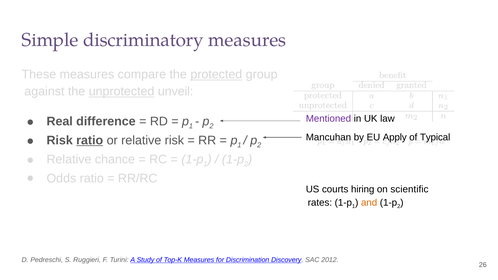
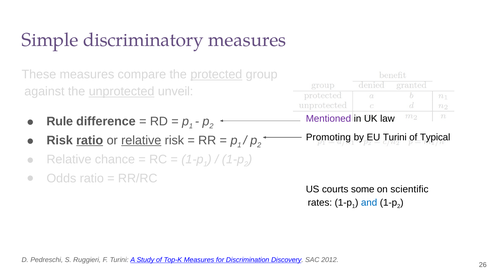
Real: Real -> Rule (60, 121)
Mancuhan: Mancuhan -> Promoting (328, 137)
EU Apply: Apply -> Turini (395, 137)
relative underline: none -> present (141, 140)
hiring: hiring -> some (363, 189)
and colour: orange -> blue (369, 203)
